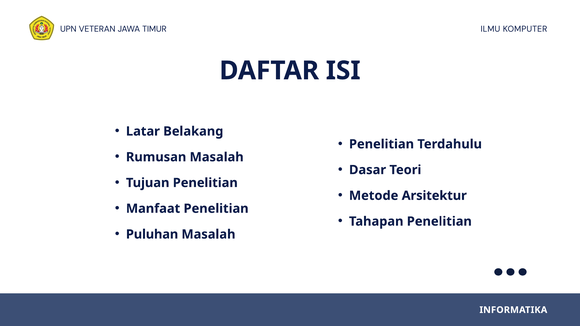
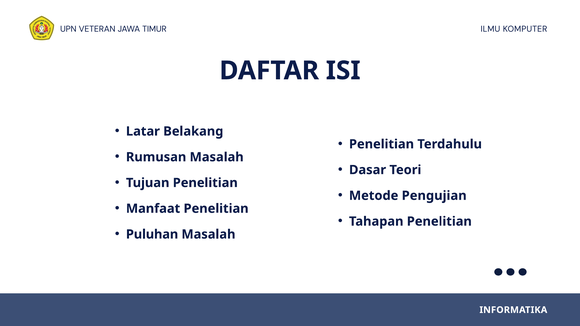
Arsitektur: Arsitektur -> Pengujian (434, 196)
